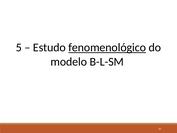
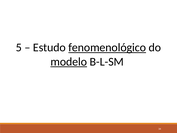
modelo underline: none -> present (69, 62)
